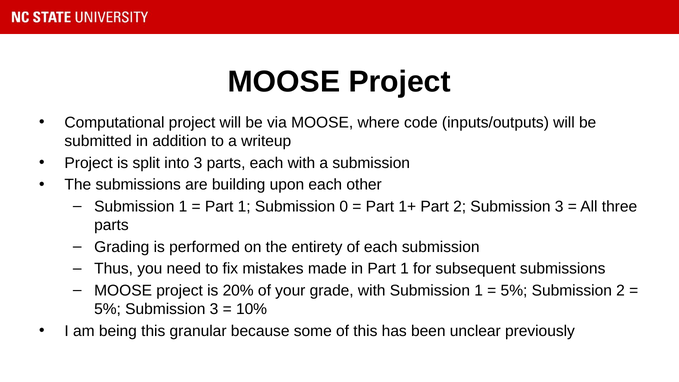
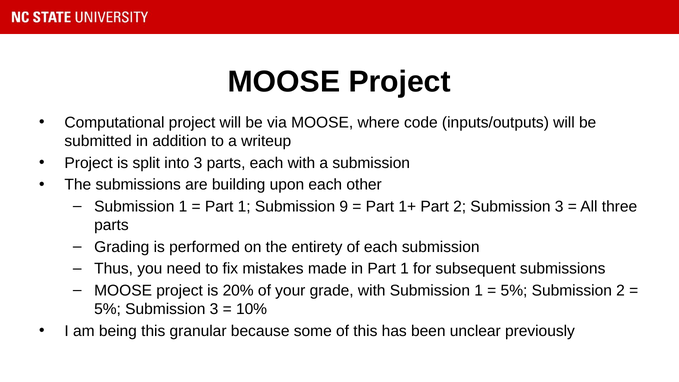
0: 0 -> 9 (344, 207)
